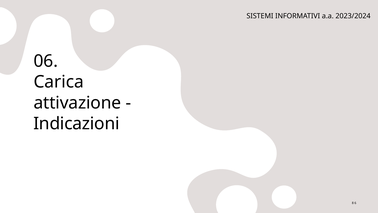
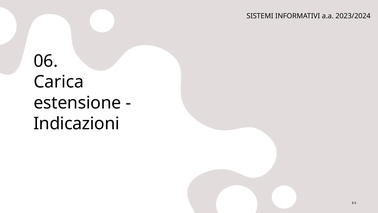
attivazione: attivazione -> estensione (77, 103)
